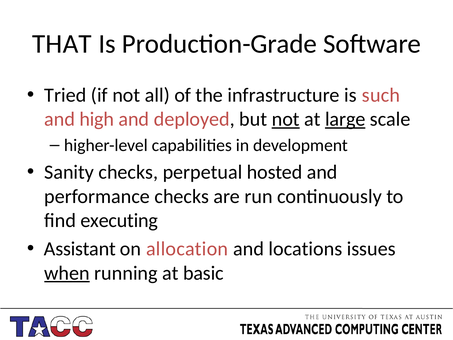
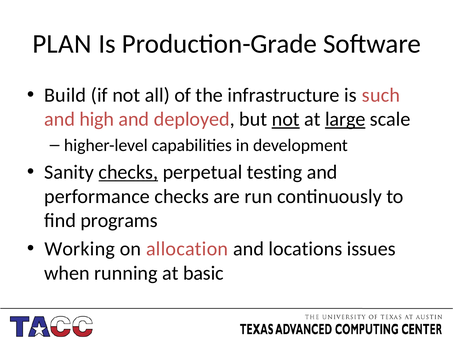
THAT: THAT -> PLAN (62, 44)
Tried: Tried -> Build (65, 95)
checks underline: none -> present (128, 172)
hosted: hosted -> testing (275, 172)
executing: executing -> programs (119, 220)
Assistant: Assistant -> Working (80, 249)
when underline: present -> none (67, 273)
